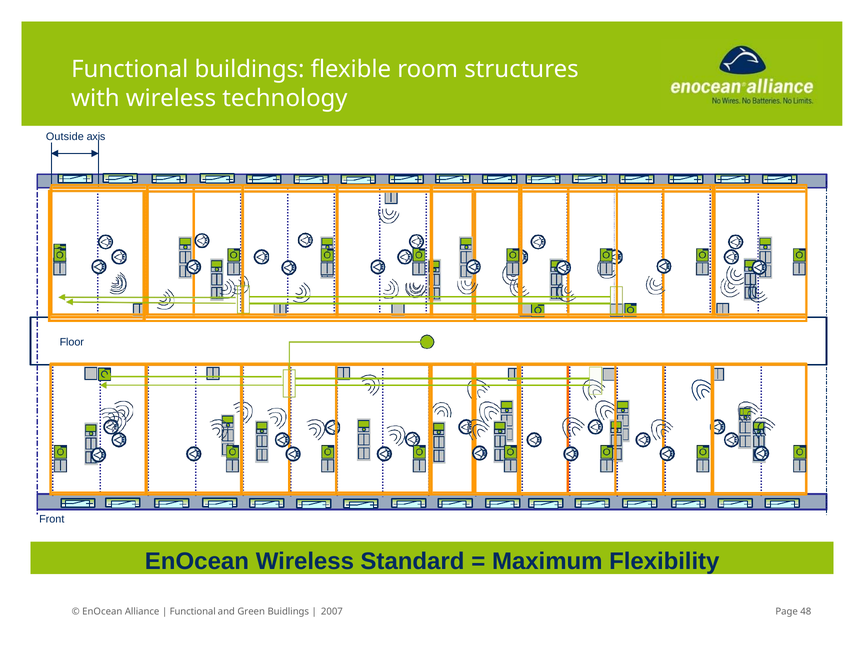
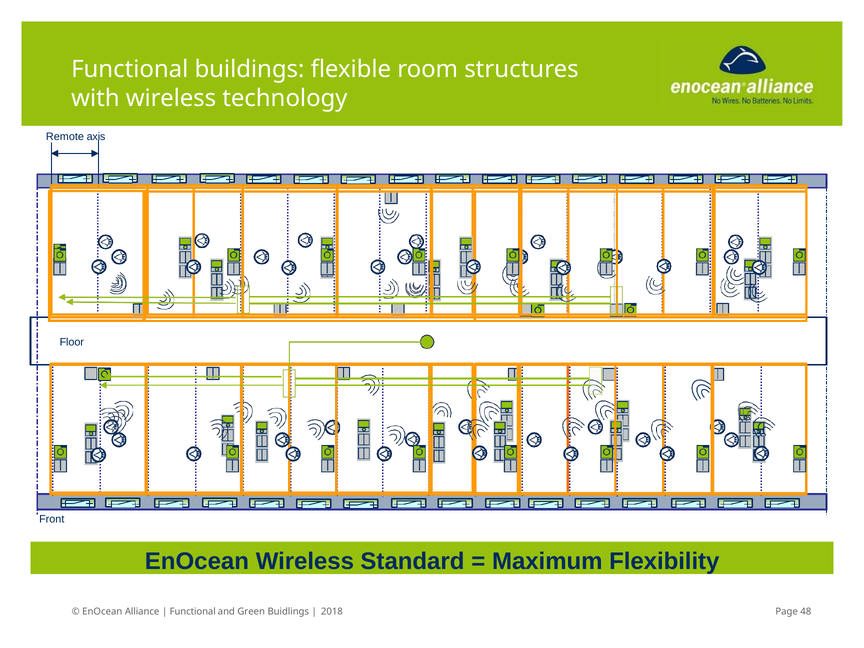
Outside: Outside -> Remote (65, 137)
2007: 2007 -> 2018 (332, 612)
